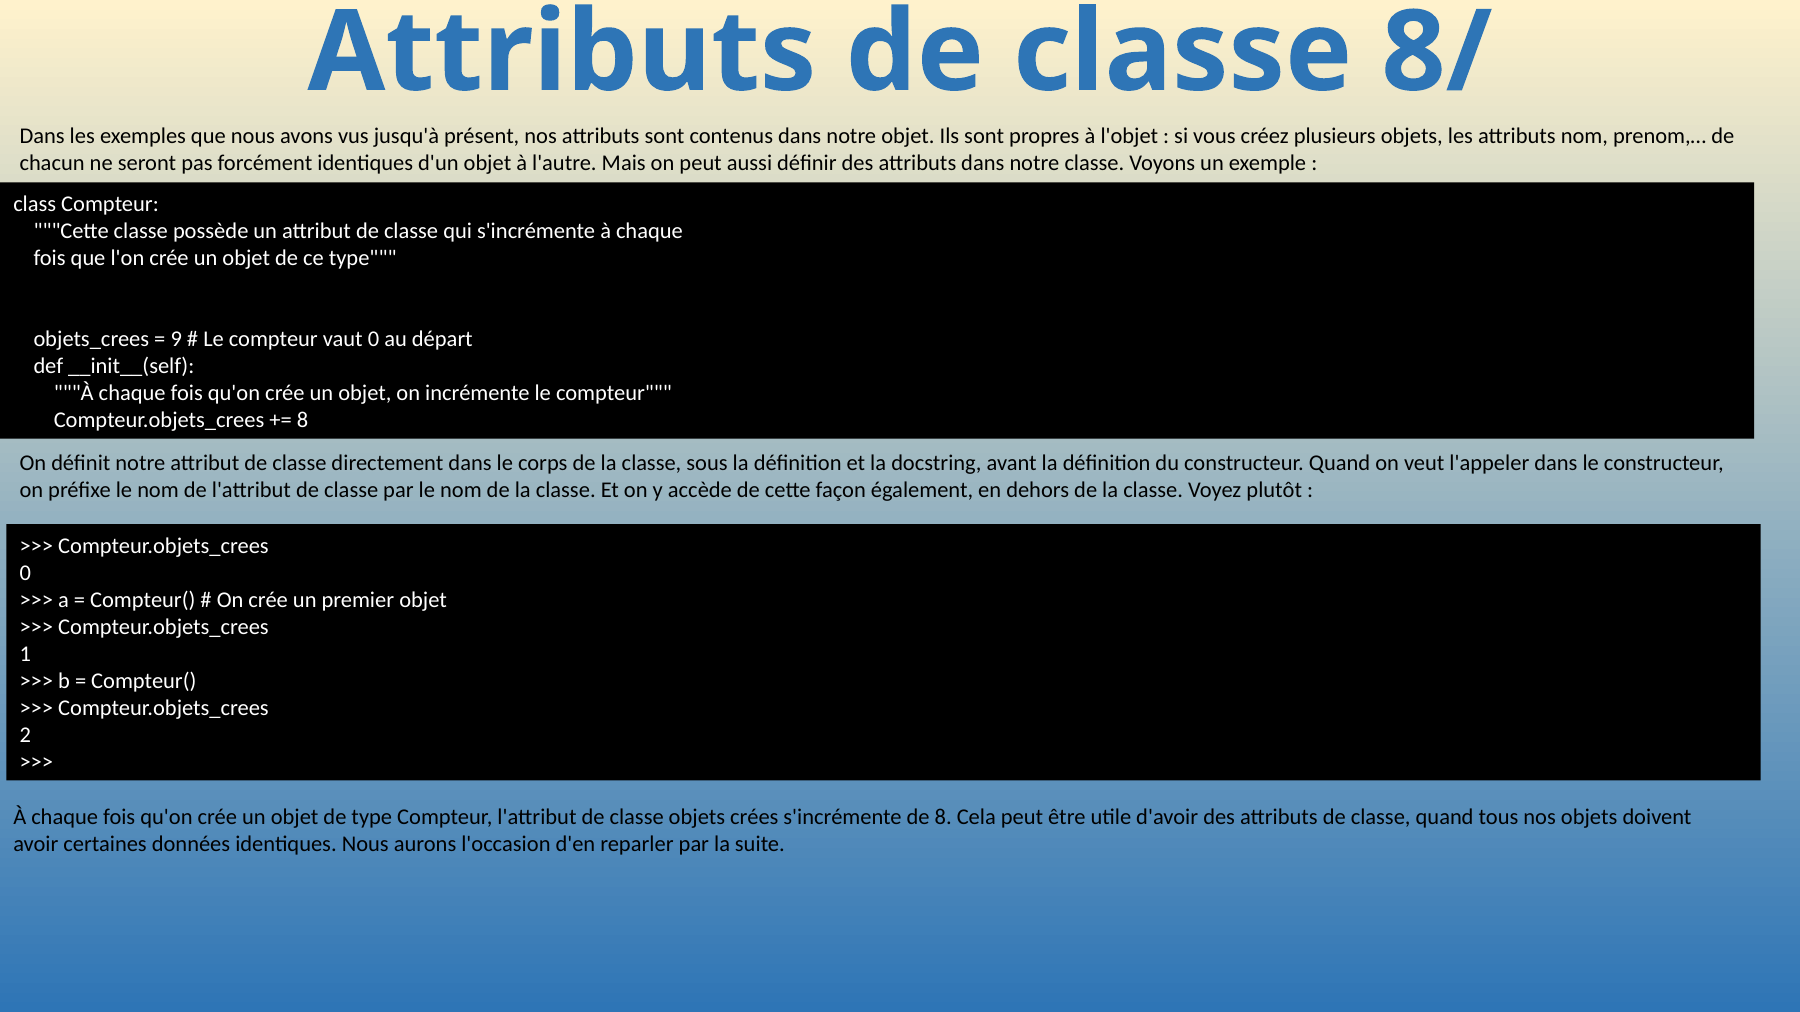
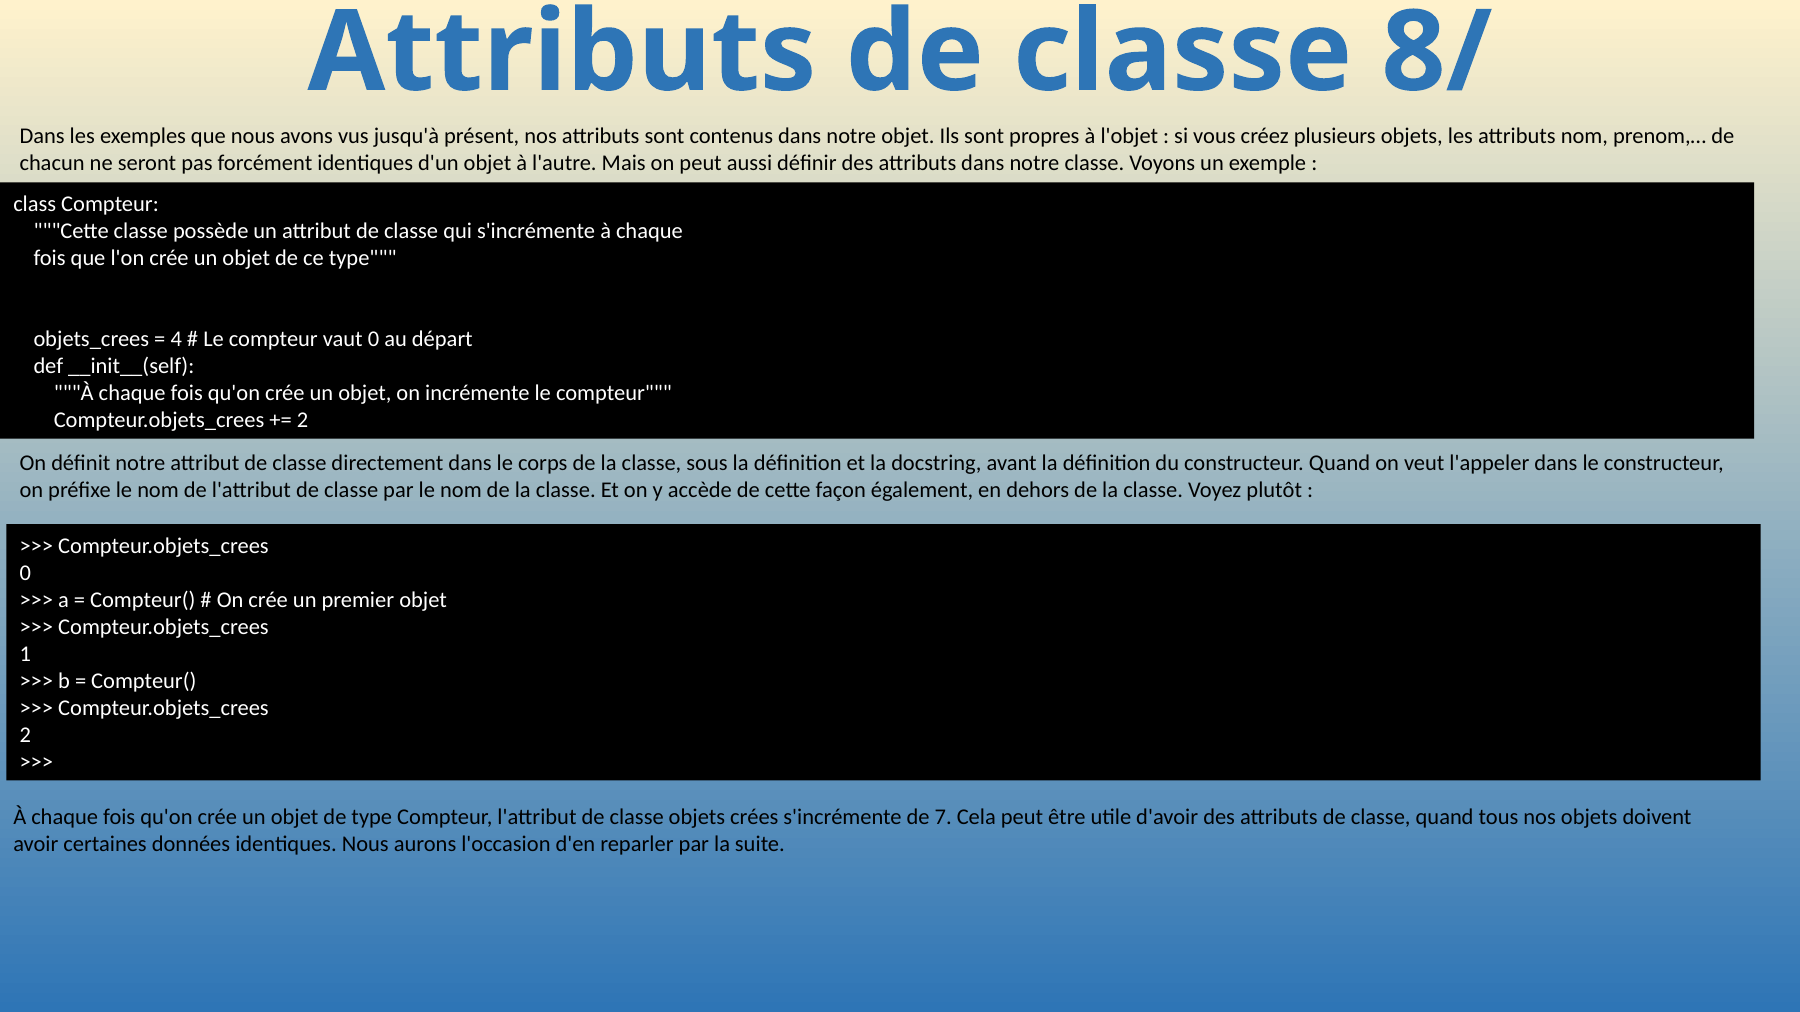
9: 9 -> 4 (176, 339)
8: 8 -> 2 (302, 420)
de 8: 8 -> 7 (943, 817)
